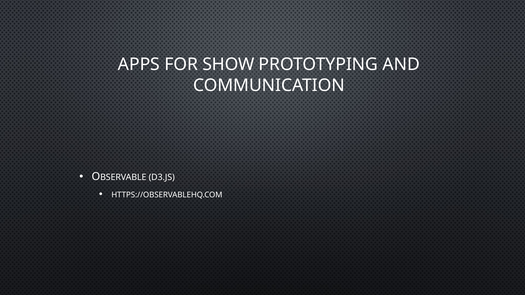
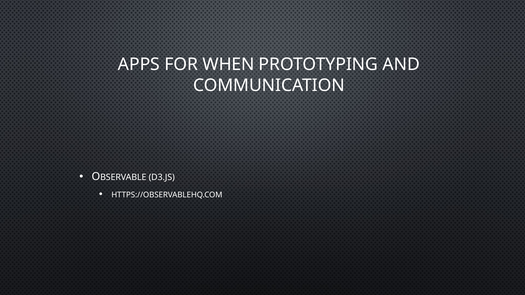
SHOW: SHOW -> WHEN (228, 65)
